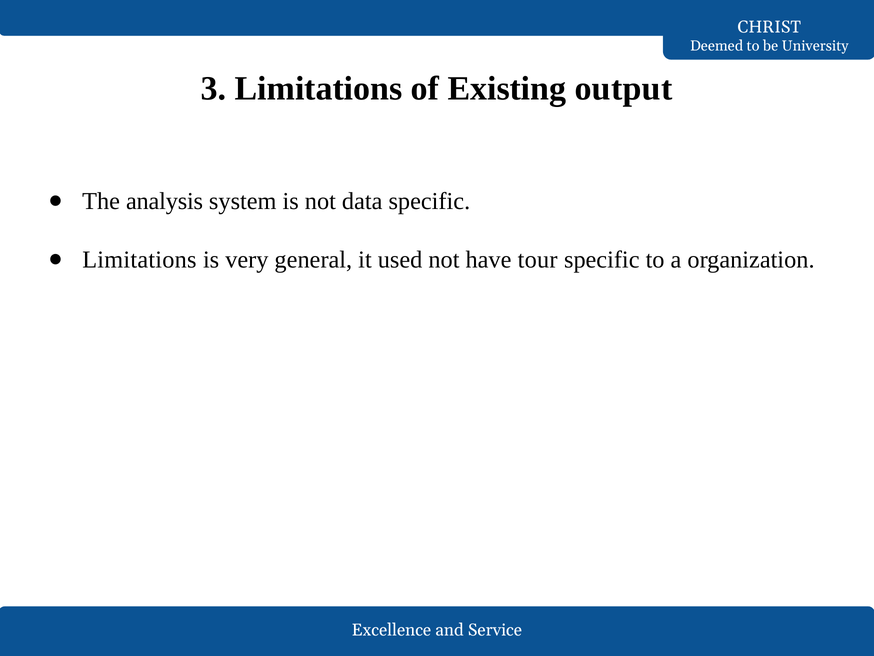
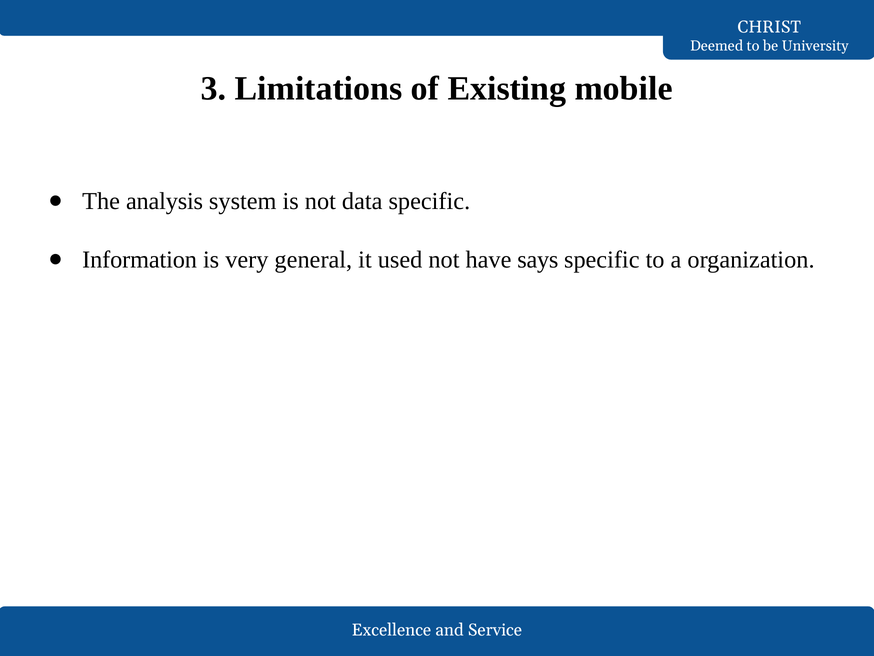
output: output -> mobile (624, 88)
Limitations: Limitations -> Information (140, 259)
tour: tour -> says (538, 259)
